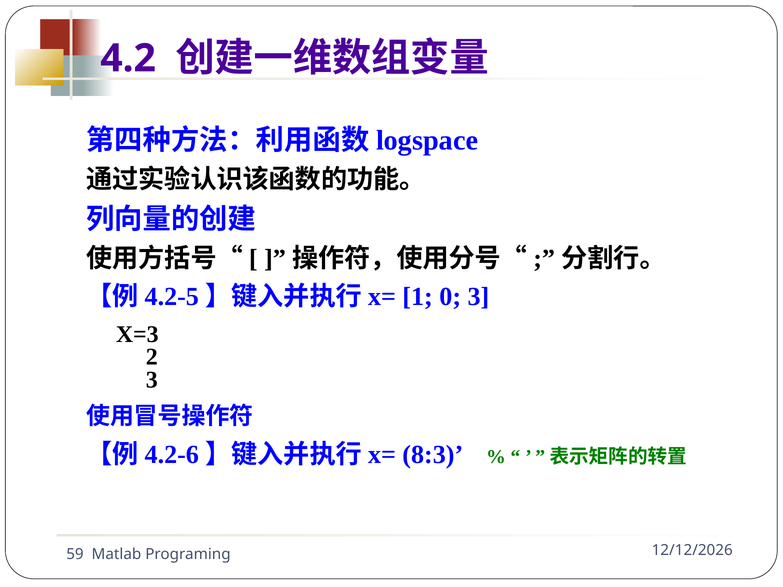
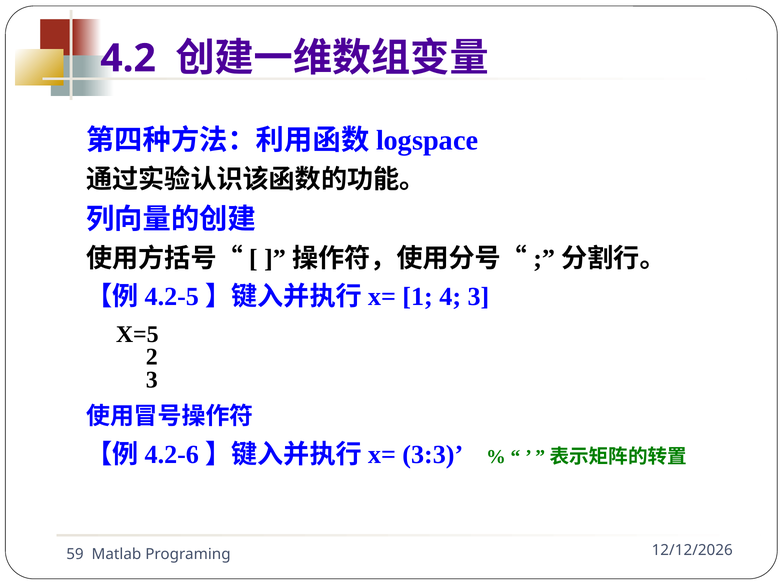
0: 0 -> 4 (450, 297)
X=3: X=3 -> X=5 (137, 334)
8:3: 8:3 -> 3:3 (433, 455)
